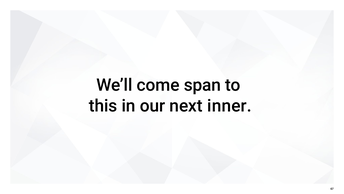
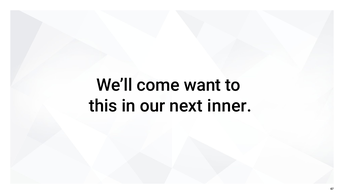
span: span -> want (202, 85)
